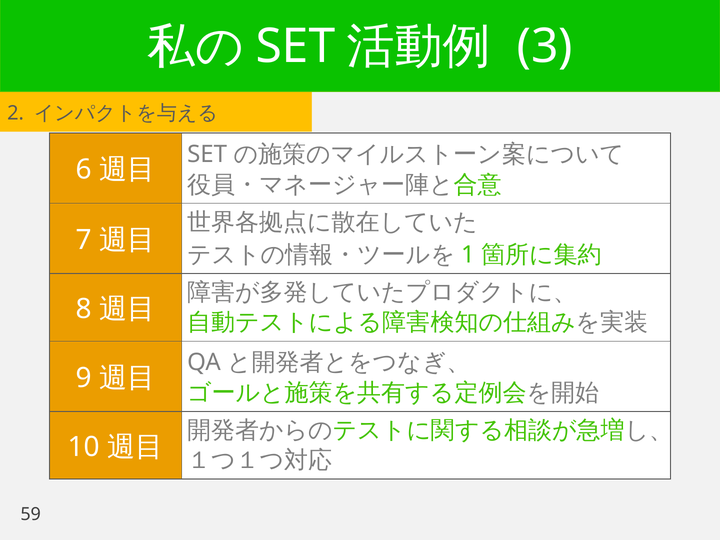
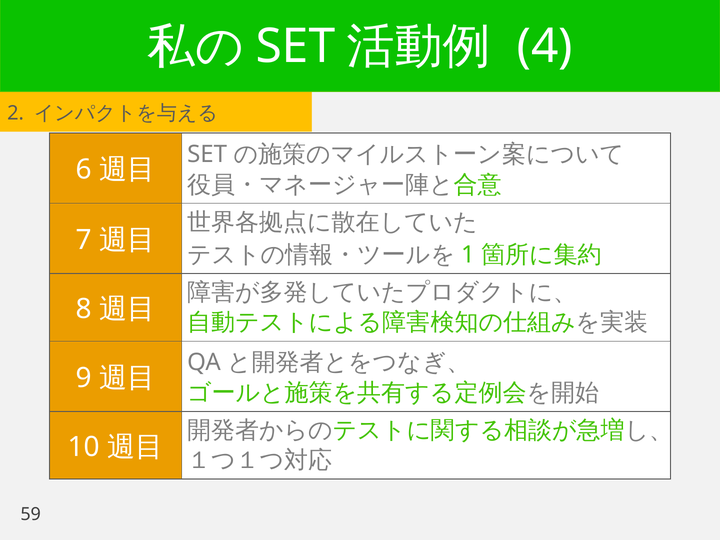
3: 3 -> 4 (545, 46)
